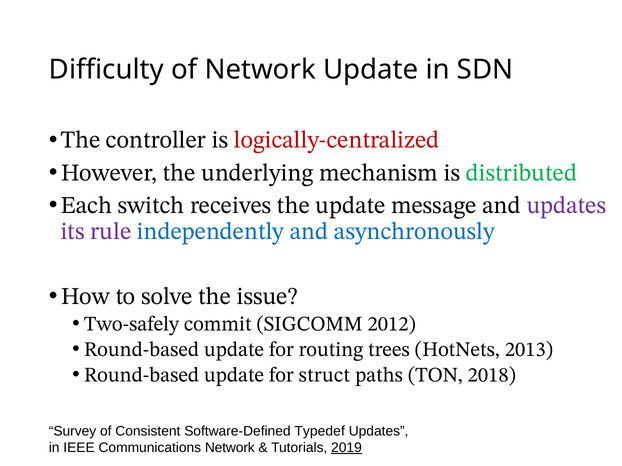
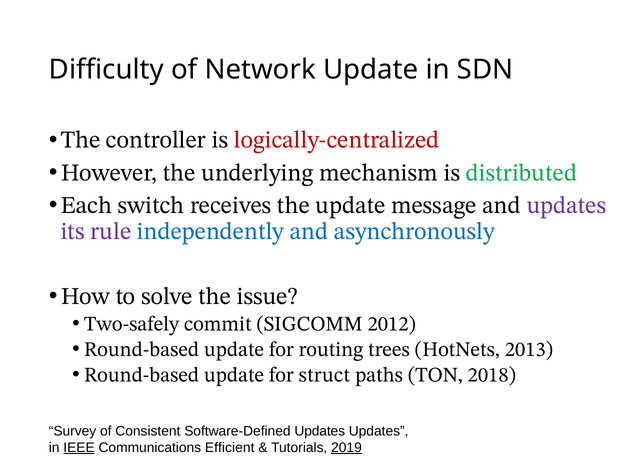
Software-Defined Typedef: Typedef -> Updates (320, 432)
IEEE underline: none -> present (79, 448)
Communications Network: Network -> Efficient (230, 448)
